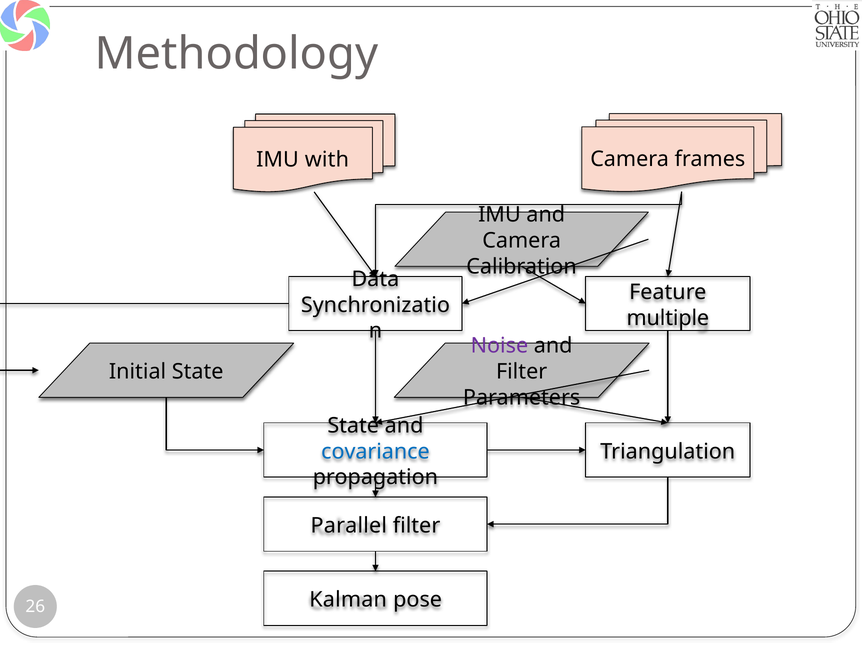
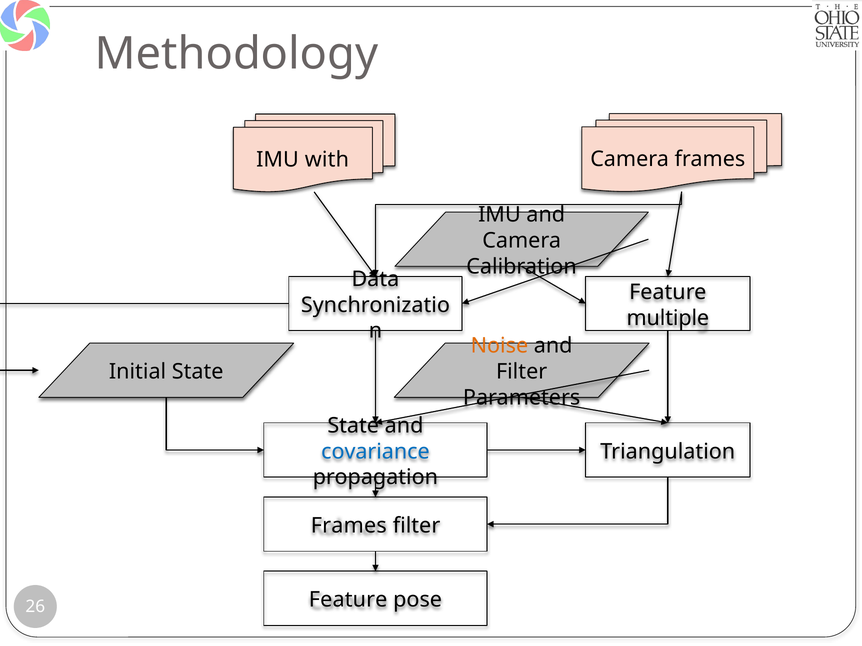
Noise colour: purple -> orange (499, 346)
Parallel: Parallel -> Frames (349, 526)
Kalman: Kalman -> Feature (348, 600)
